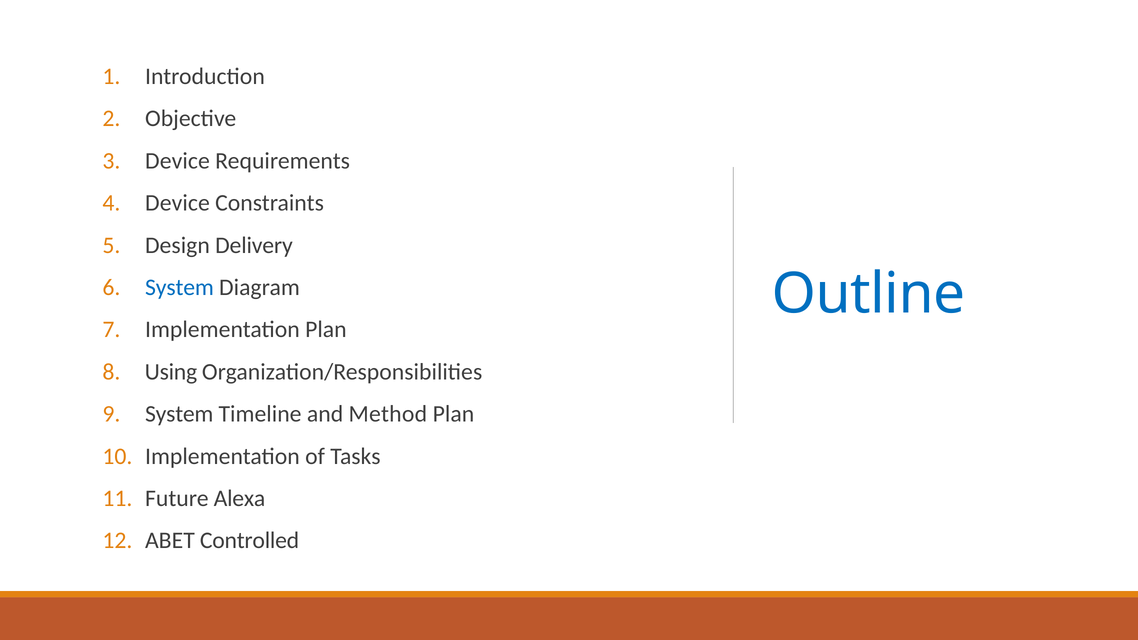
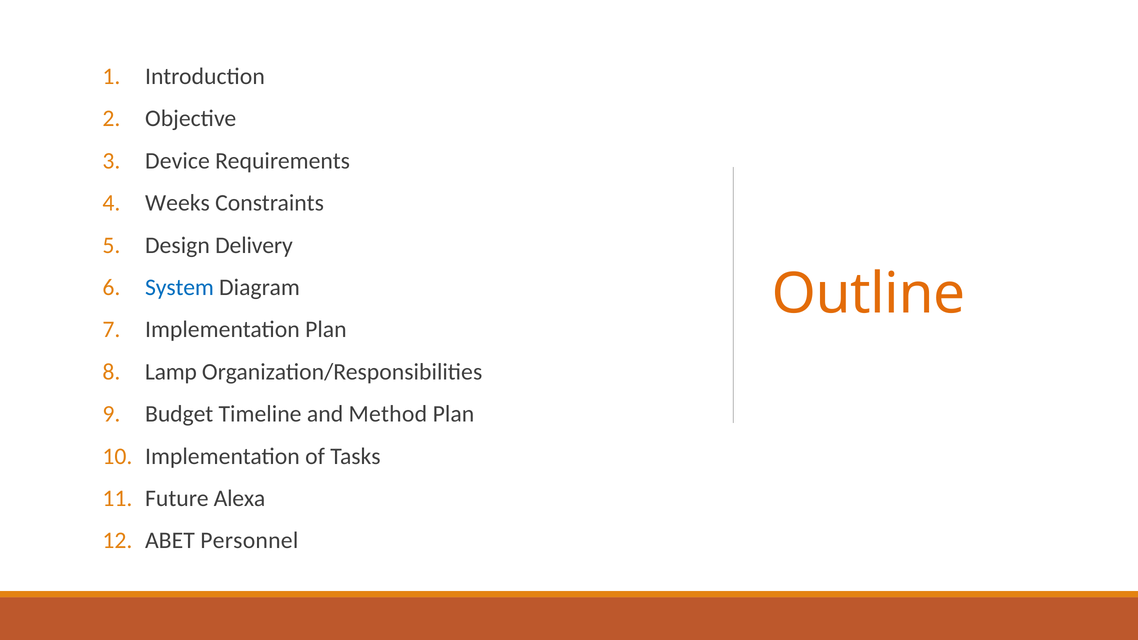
Device: Device -> Weeks (177, 203)
Outline colour: blue -> orange (869, 294)
Using: Using -> Lamp (171, 372)
System: System -> Budget (179, 414)
Controlled: Controlled -> Personnel (249, 541)
